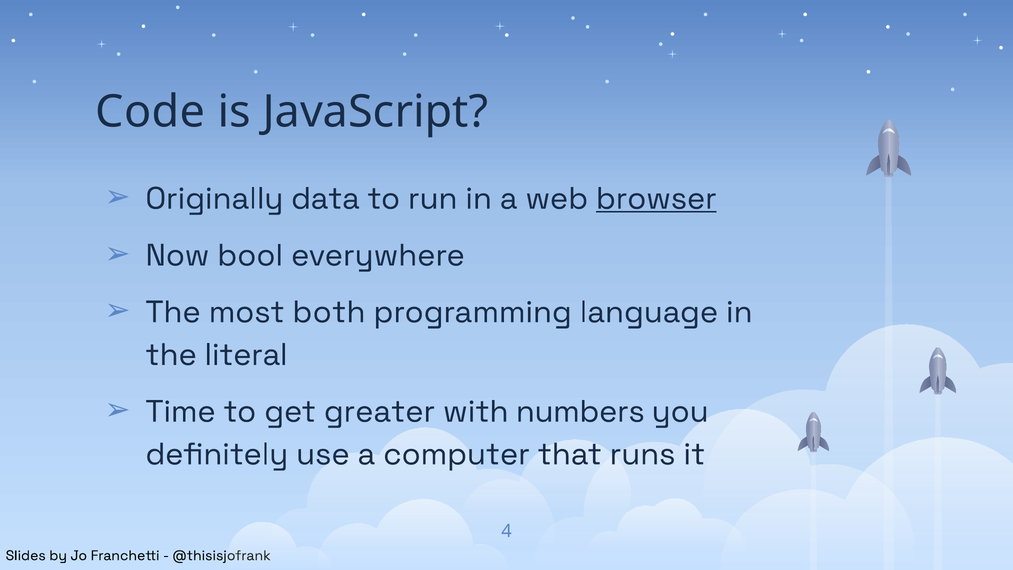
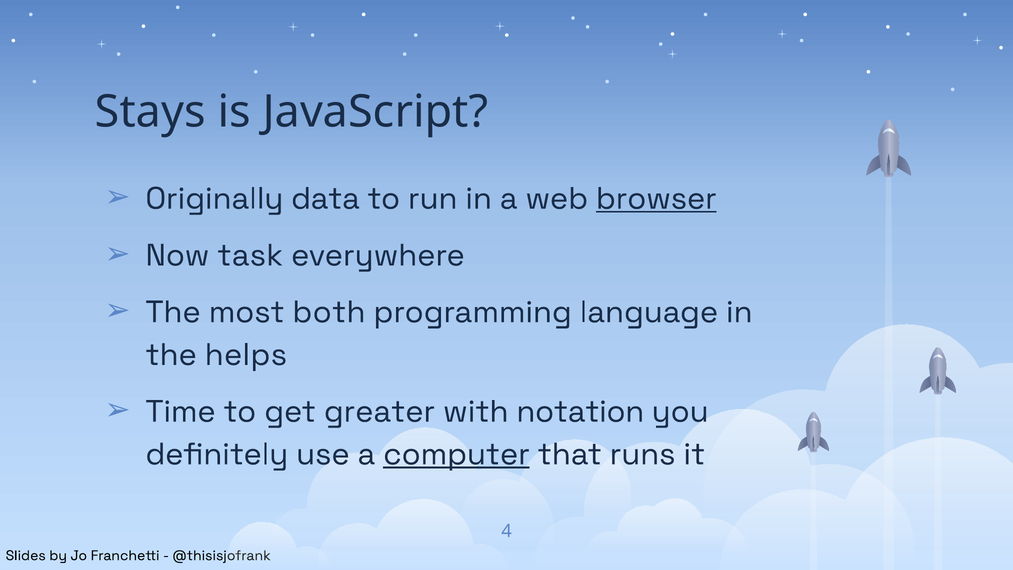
Code: Code -> Stays (150, 112)
bool: bool -> task (250, 255)
literal: literal -> helps (246, 355)
numbers: numbers -> notation (580, 411)
computer underline: none -> present (456, 454)
